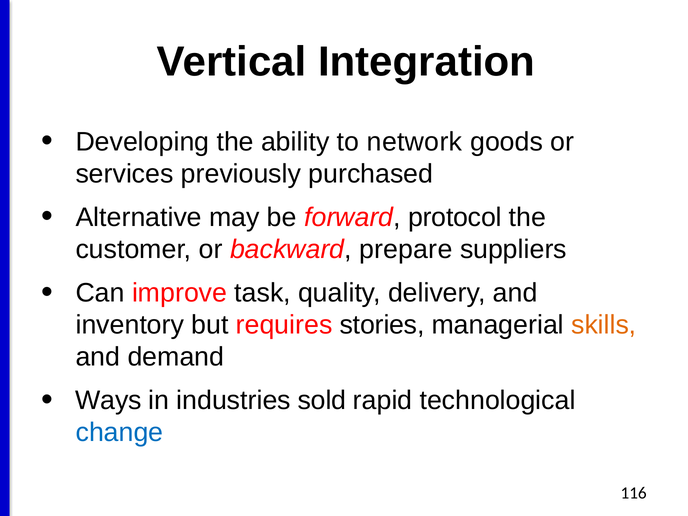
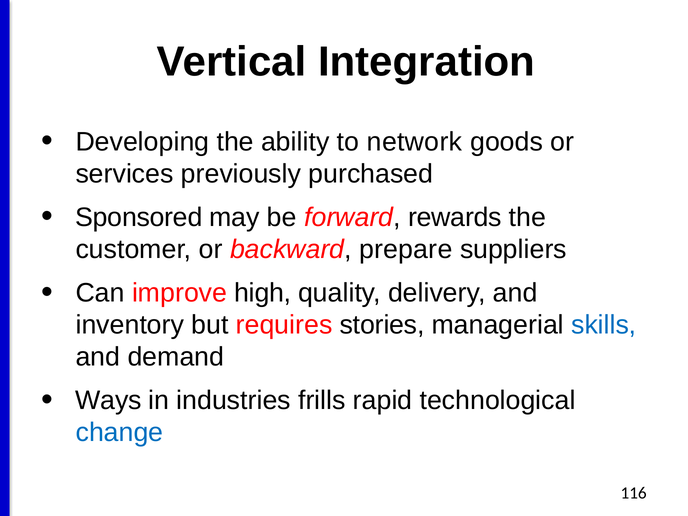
Alternative: Alternative -> Sponsored (139, 217)
protocol: protocol -> rewards (455, 217)
task: task -> high (263, 293)
skills colour: orange -> blue (604, 325)
sold: sold -> frills (322, 400)
